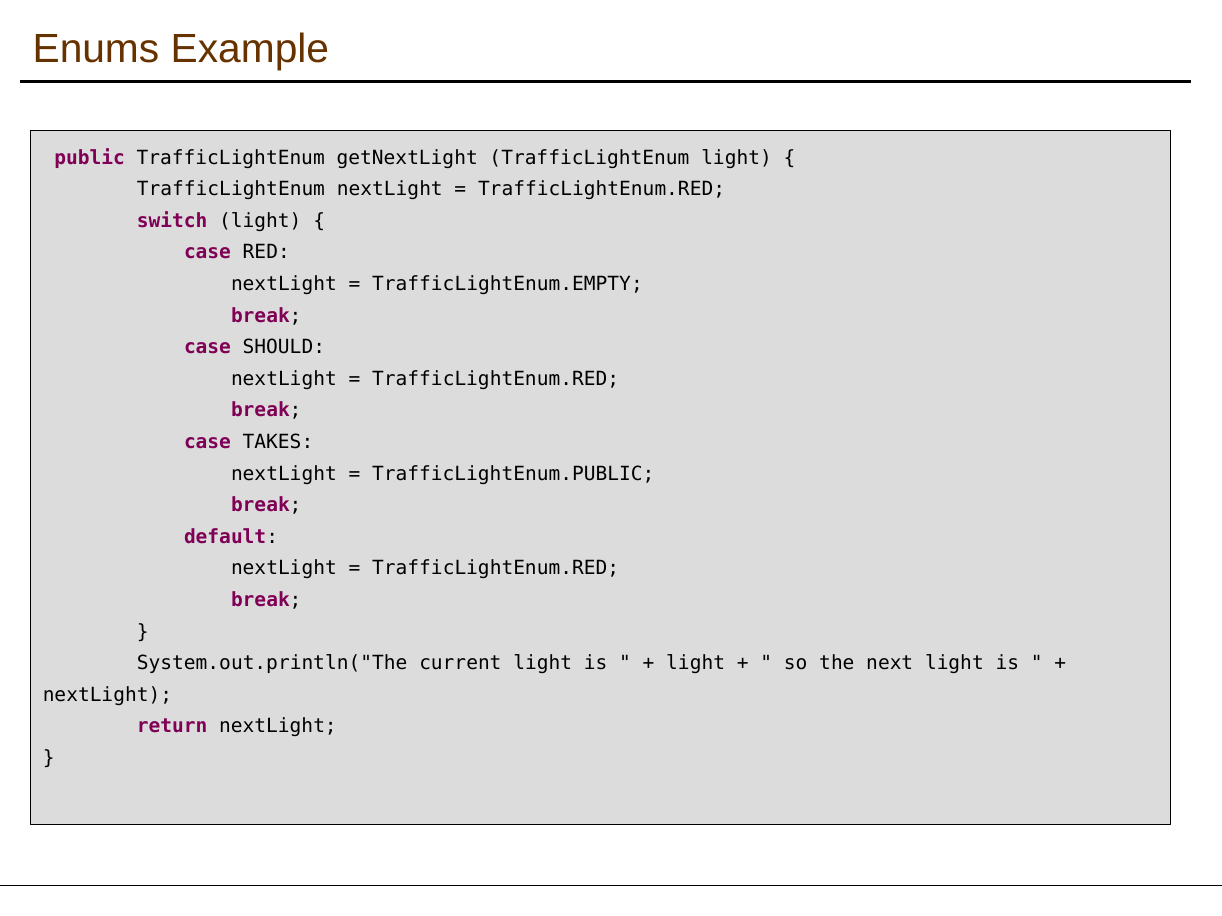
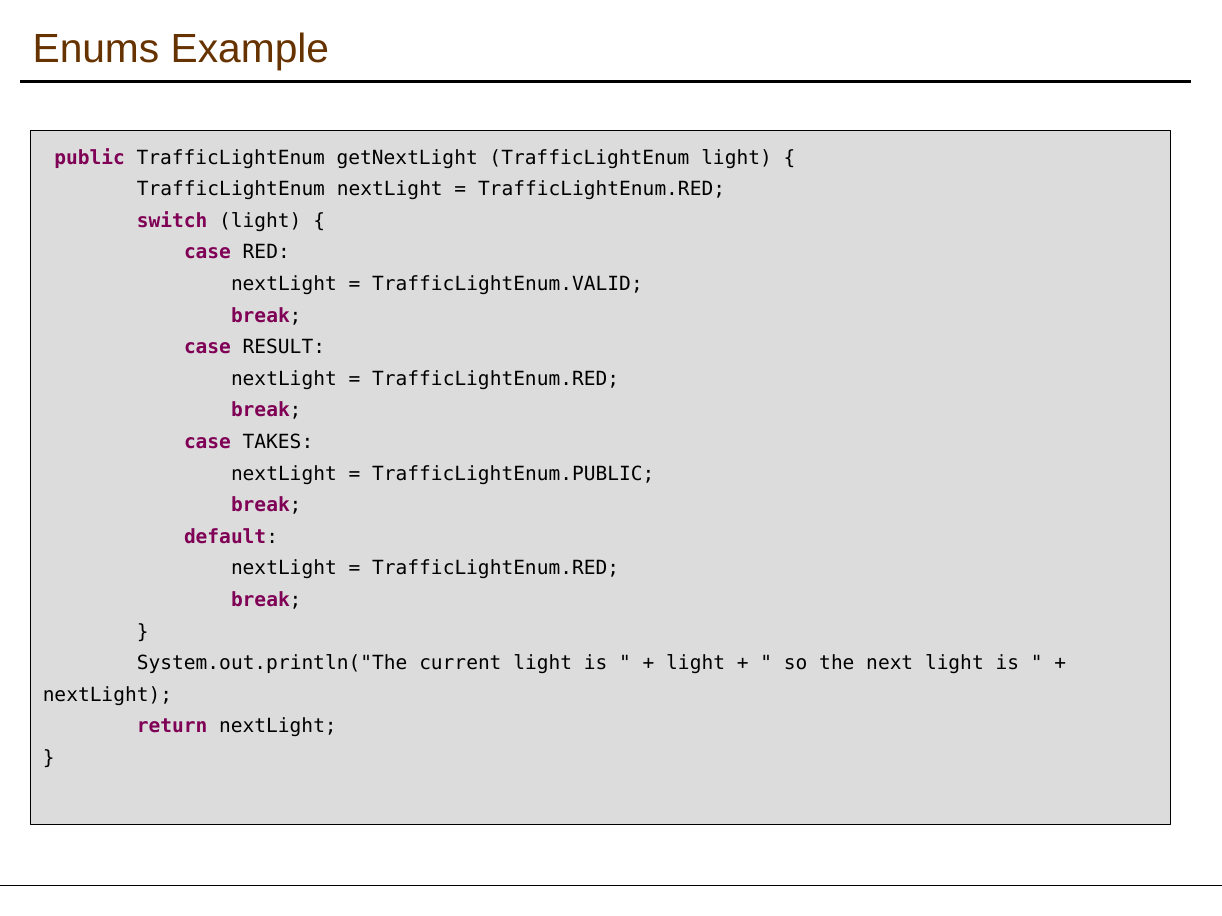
TrafficLightEnum.EMPTY: TrafficLightEnum.EMPTY -> TrafficLightEnum.VALID (507, 284)
SHOULD: SHOULD -> RESULT (284, 347)
